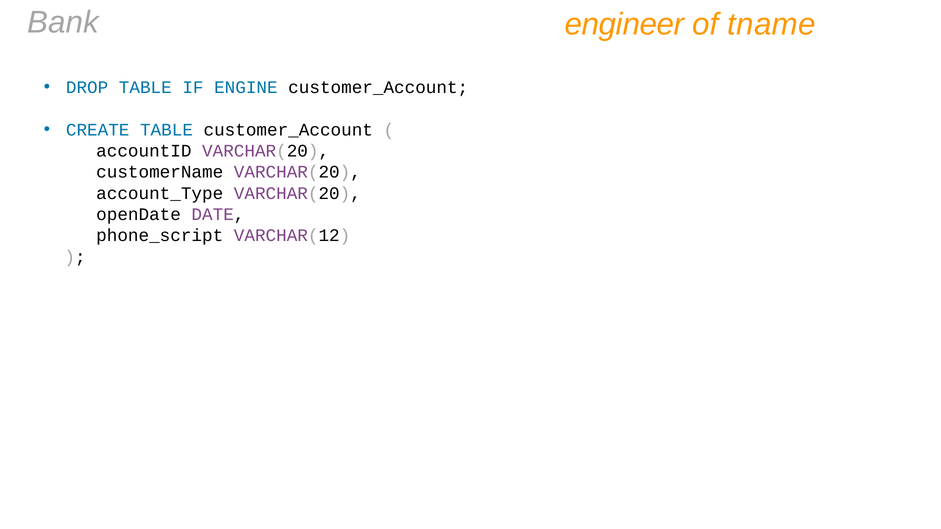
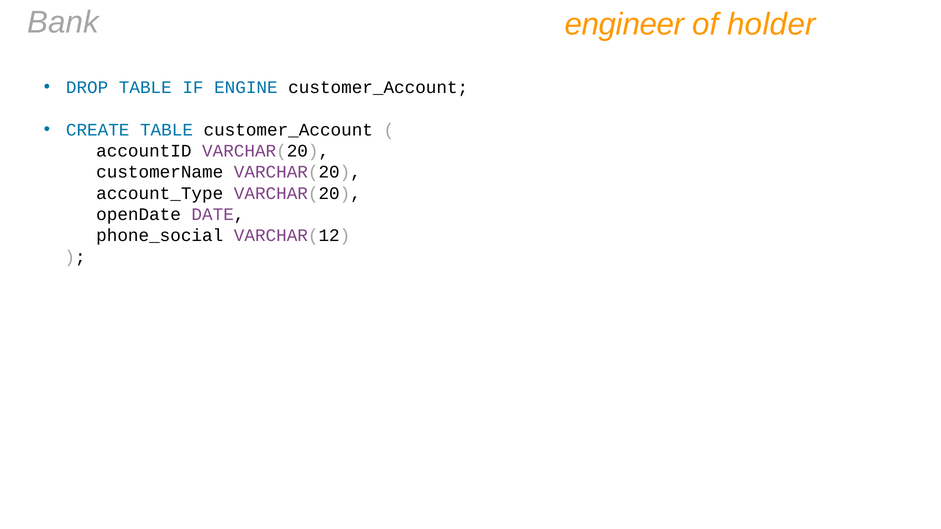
tname: tname -> holder (772, 24)
phone_script: phone_script -> phone_social (160, 236)
